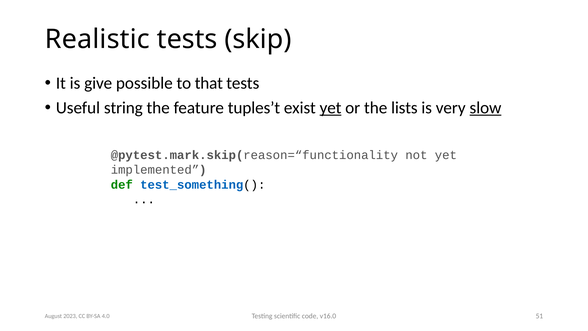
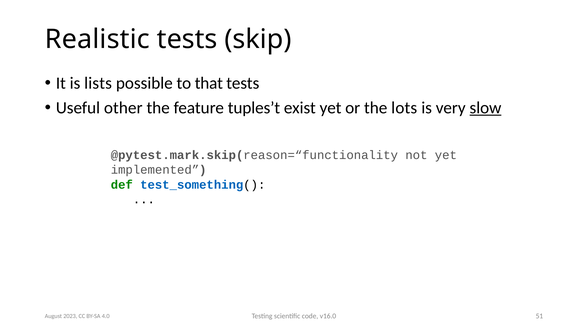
give: give -> lists (98, 83)
string: string -> other (123, 108)
yet underline: present -> none (331, 108)
lists: lists -> lots (404, 108)
